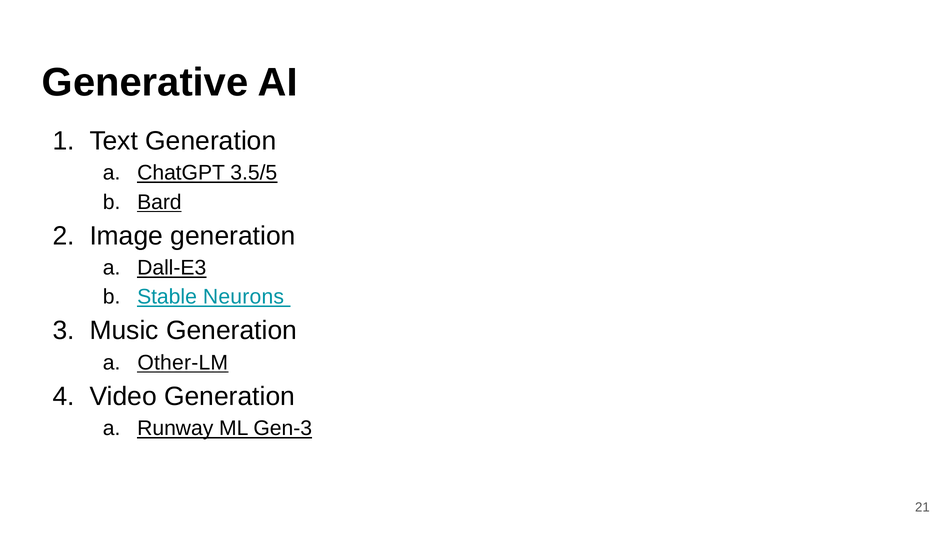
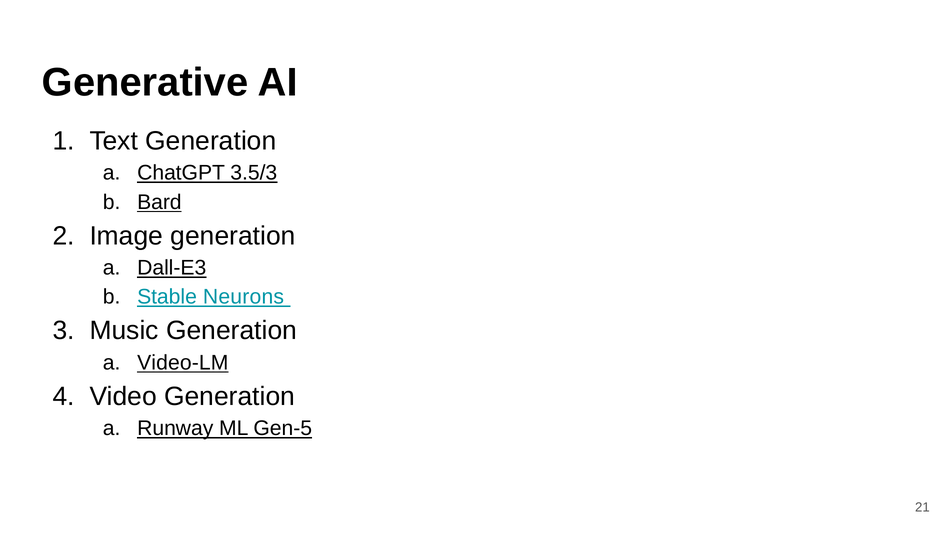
3.5/5: 3.5/5 -> 3.5/3 (254, 173)
Other-LM: Other-LM -> Video-LM (183, 362)
Gen-3: Gen-3 -> Gen-5 (283, 428)
